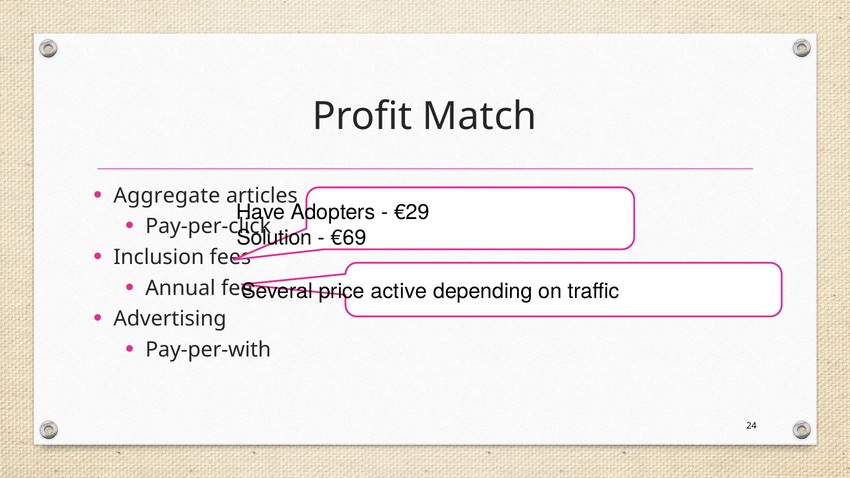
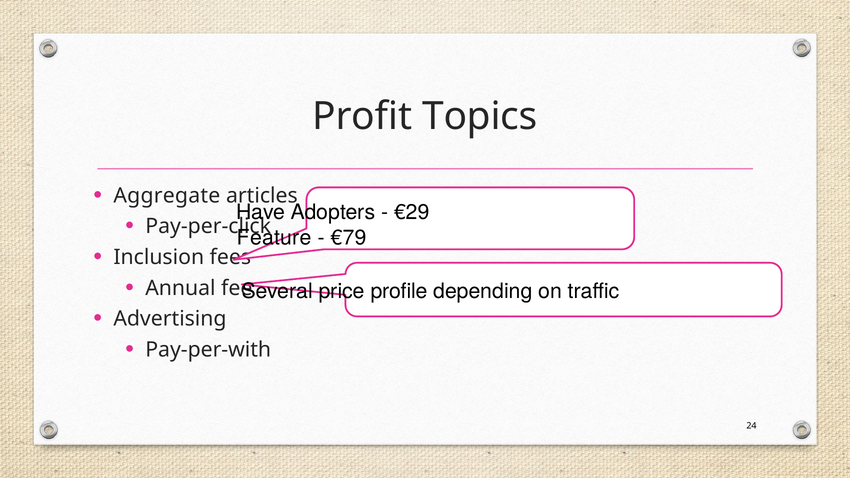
Match: Match -> Topics (480, 117)
Solution: Solution -> Feature (274, 238)
€69: €69 -> €79 (349, 238)
active: active -> profile (399, 291)
